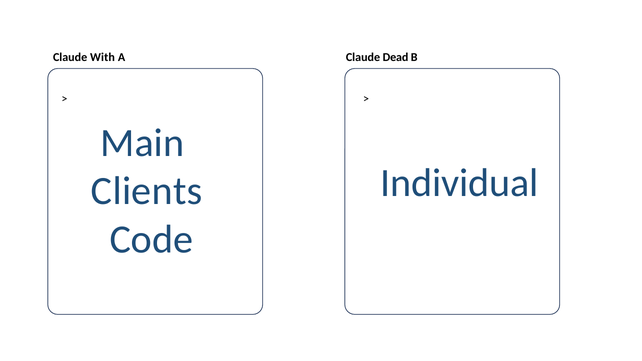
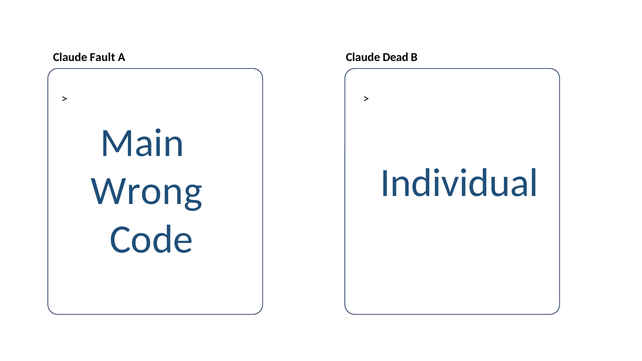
With: With -> Fault (103, 57)
Clients: Clients -> Wrong (147, 191)
